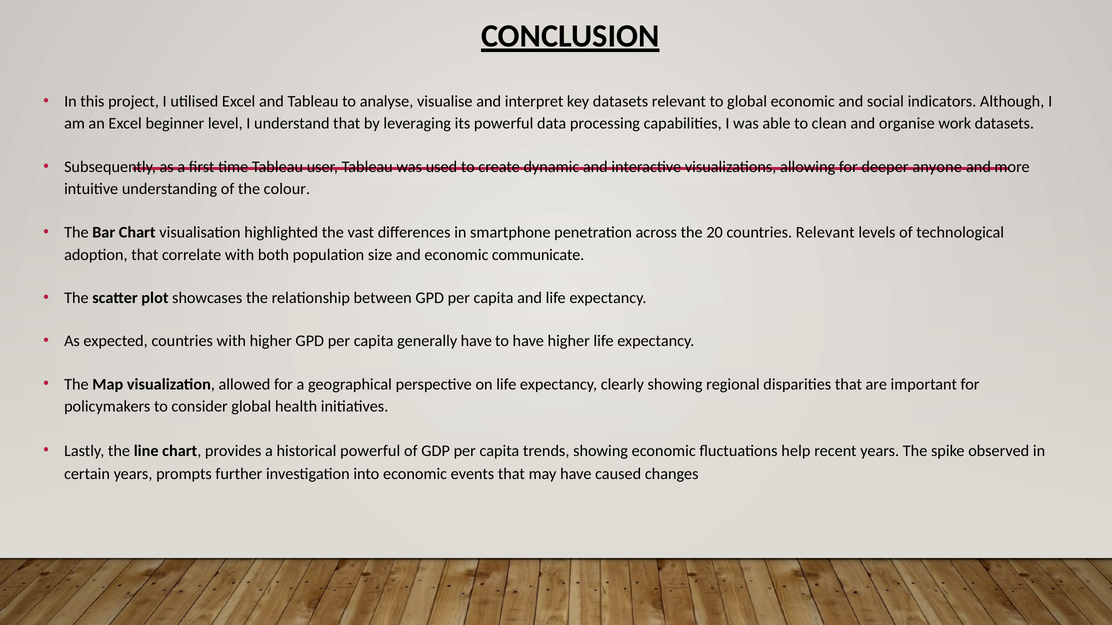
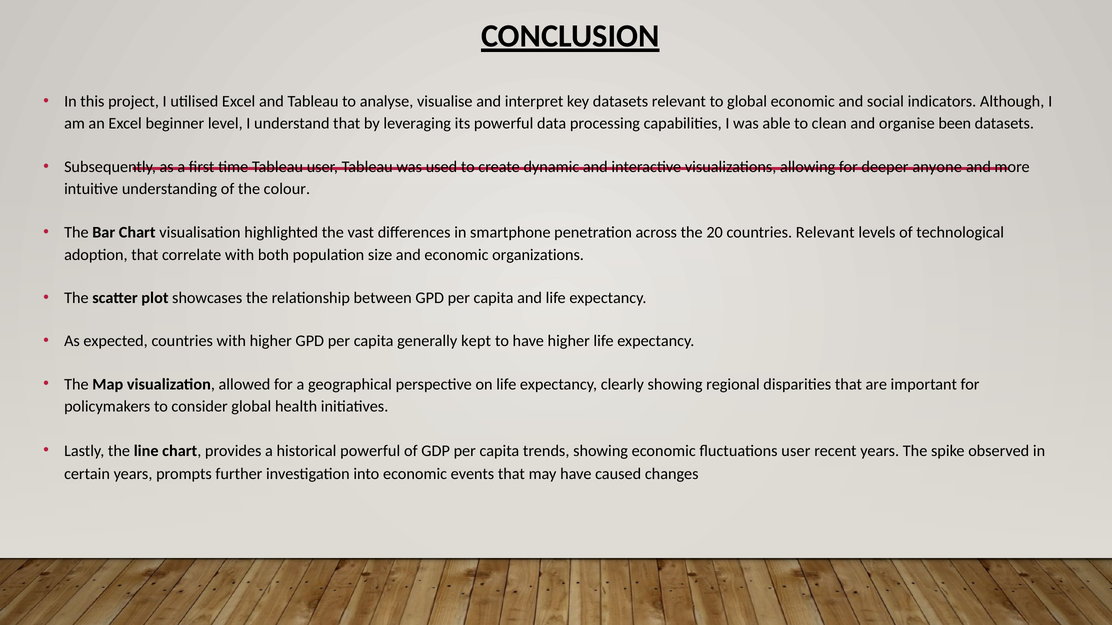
work: work -> been (955, 124)
communicate: communicate -> organizations (538, 255)
generally have: have -> kept (476, 341)
fluctuations help: help -> user (796, 451)
